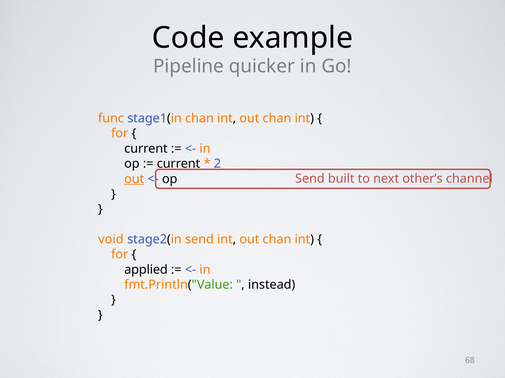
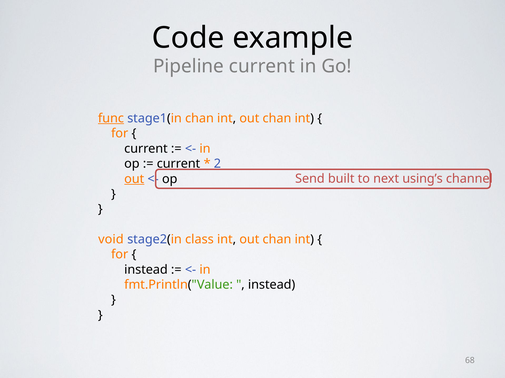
Pipeline quicker: quicker -> current (262, 67)
func underline: none -> present (111, 119)
other’s: other’s -> using’s (423, 179)
stage2(in send: send -> class (199, 240)
applied: applied -> instead (146, 270)
